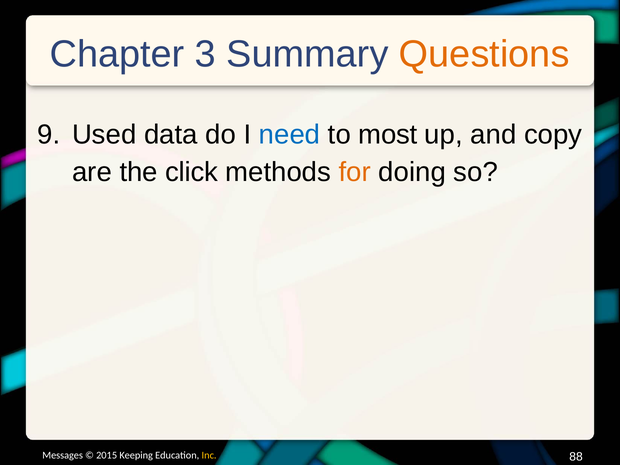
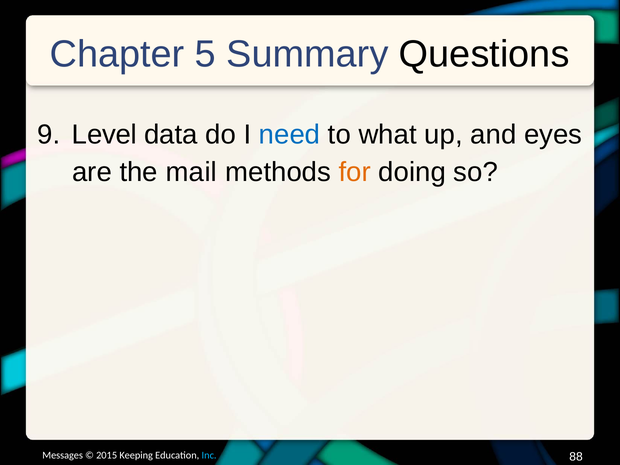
3: 3 -> 5 (205, 54)
Questions colour: orange -> black (484, 54)
Used: Used -> Level (104, 135)
most: most -> what (388, 135)
copy: copy -> eyes (553, 135)
click: click -> mail (191, 172)
Inc colour: yellow -> light blue (209, 455)
